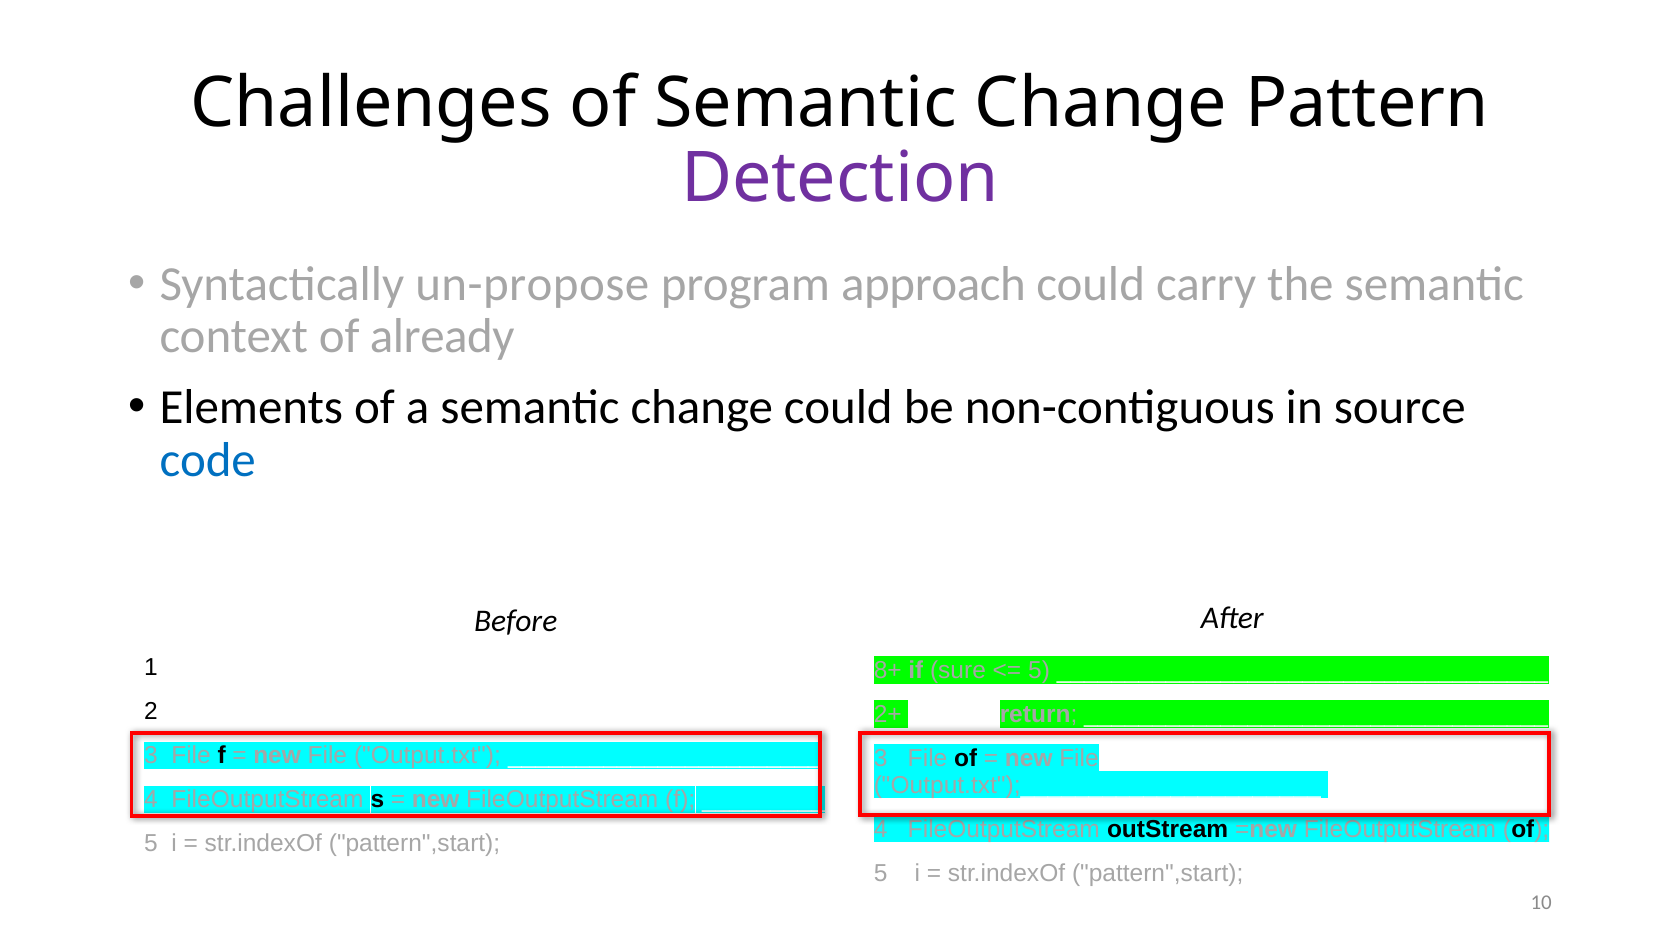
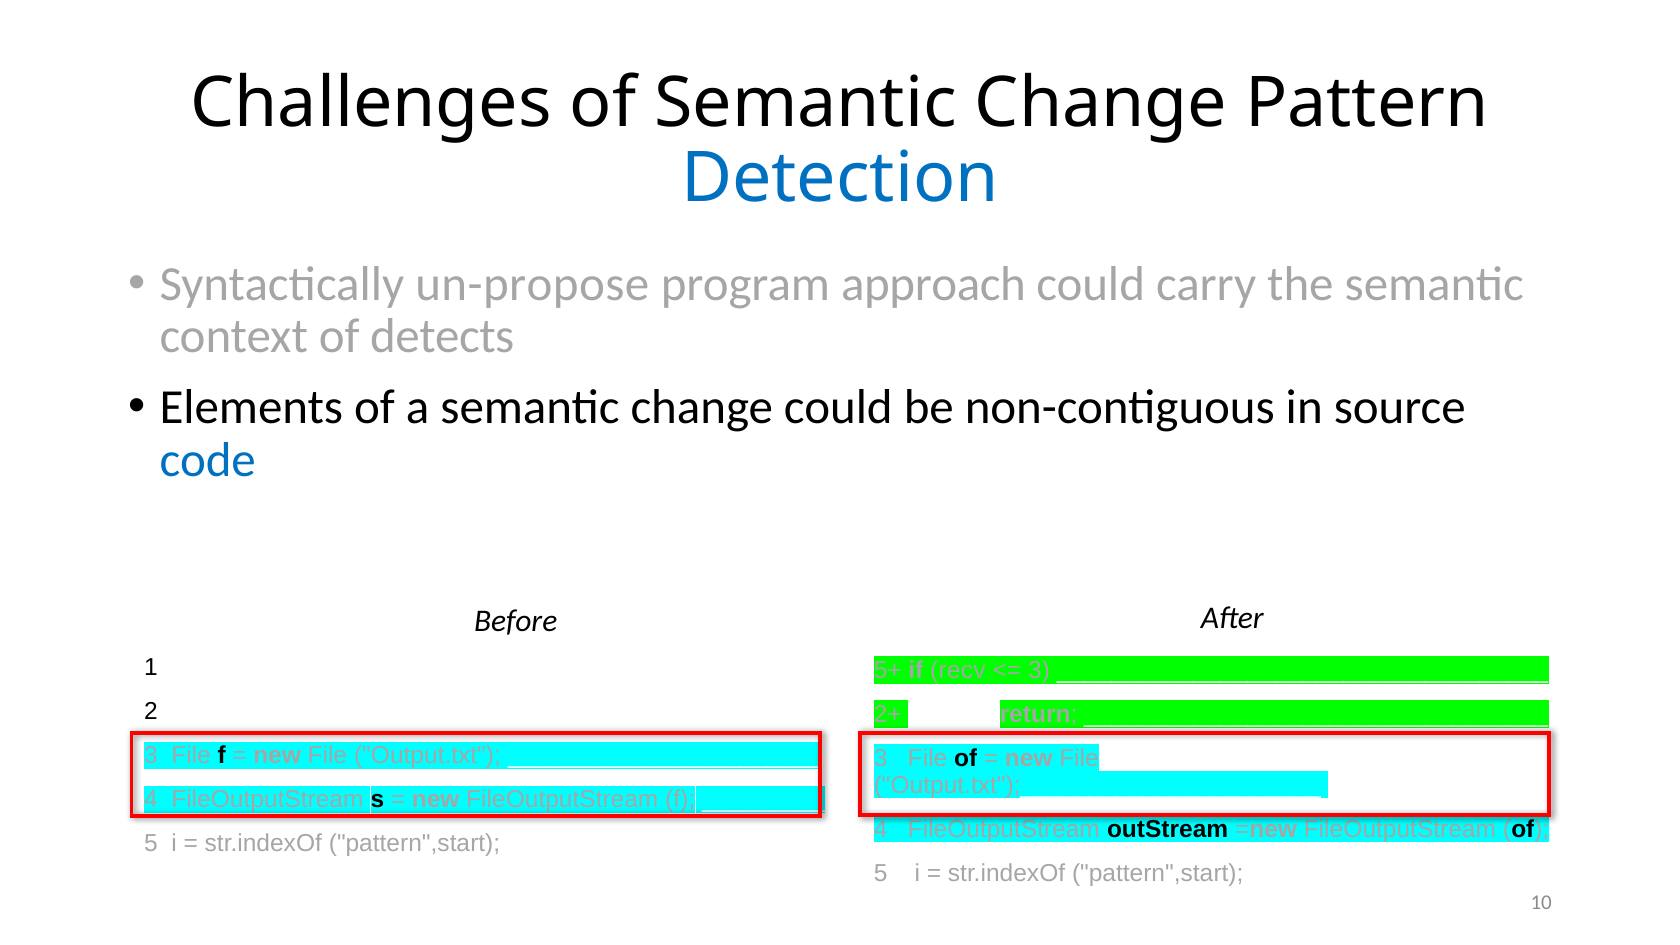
Detection colour: purple -> blue (840, 179)
already: already -> detects (442, 337)
8+: 8+ -> 5+ (888, 670)
sure: sure -> recv (958, 670)
5: 5 -> 3 (1039, 670)
